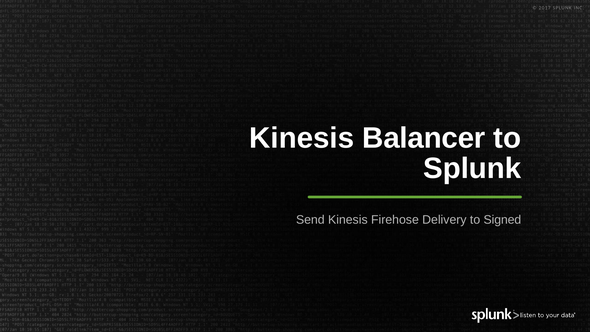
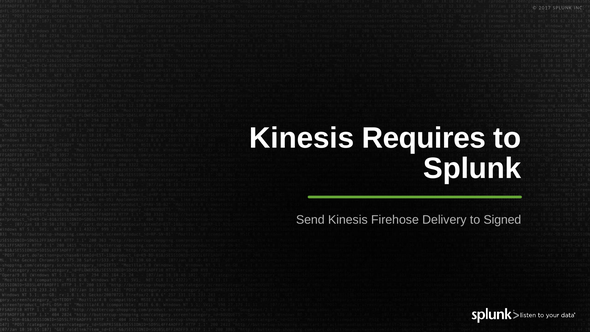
Balancer: Balancer -> Requires (424, 138)
